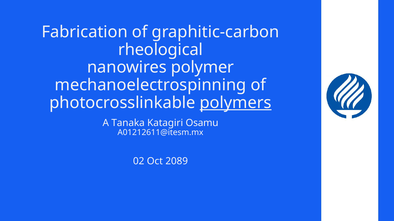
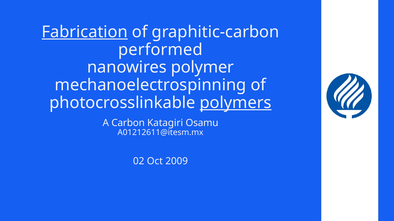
Fabrication underline: none -> present (85, 32)
rheological: rheological -> performed (160, 50)
Tanaka: Tanaka -> Carbon (128, 123)
2089: 2089 -> 2009 (177, 162)
